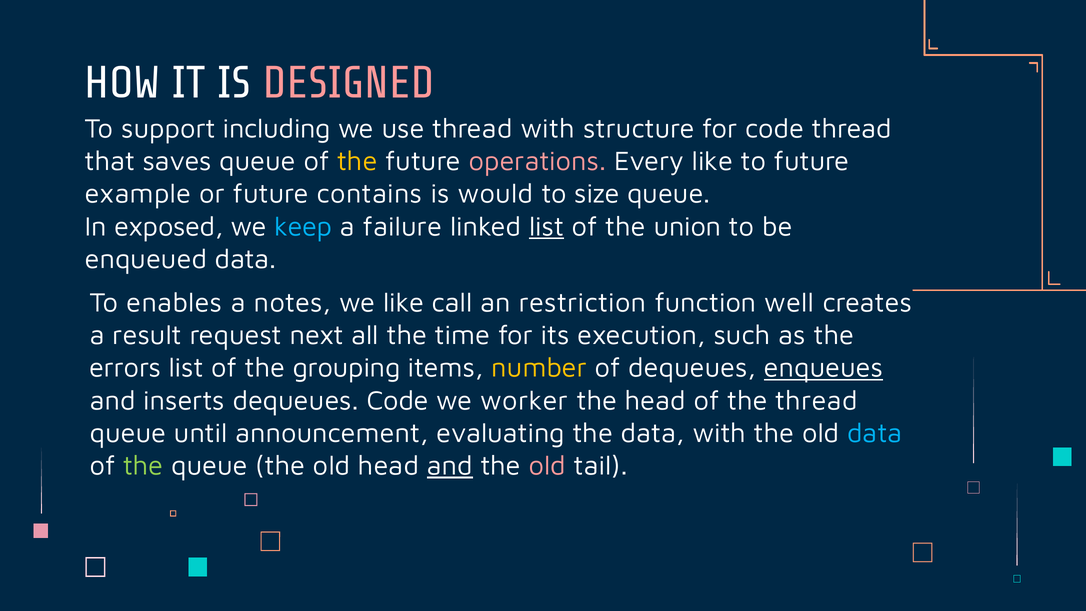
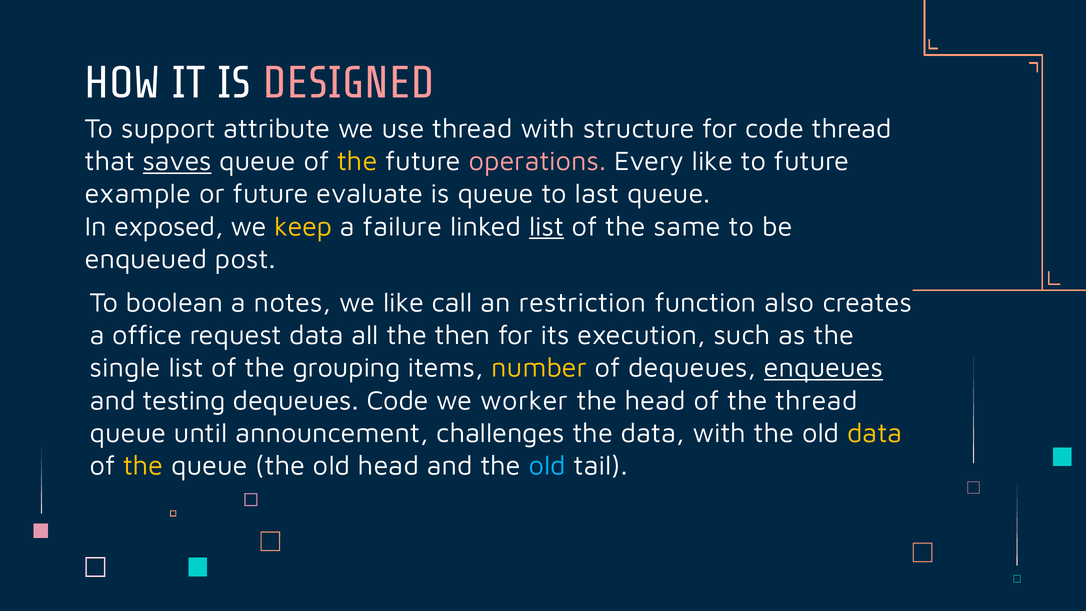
including: including -> attribute (277, 129)
saves underline: none -> present (177, 161)
contains: contains -> evaluate (370, 194)
is would: would -> queue (496, 194)
size: size -> last (597, 194)
keep colour: light blue -> yellow (303, 227)
union: union -> same (687, 227)
enqueued data: data -> post (245, 259)
enables: enables -> boolean (175, 303)
well: well -> also (789, 303)
result: result -> office (147, 335)
request next: next -> data (317, 335)
time: time -> then (463, 335)
errors: errors -> single (125, 368)
inserts: inserts -> testing (184, 401)
evaluating: evaluating -> challenges (501, 433)
data colour: light blue -> yellow (875, 433)
the colour: light green -> yellow (143, 466)
and underline: present -> none (450, 466)
old colour: pink -> light blue (547, 466)
